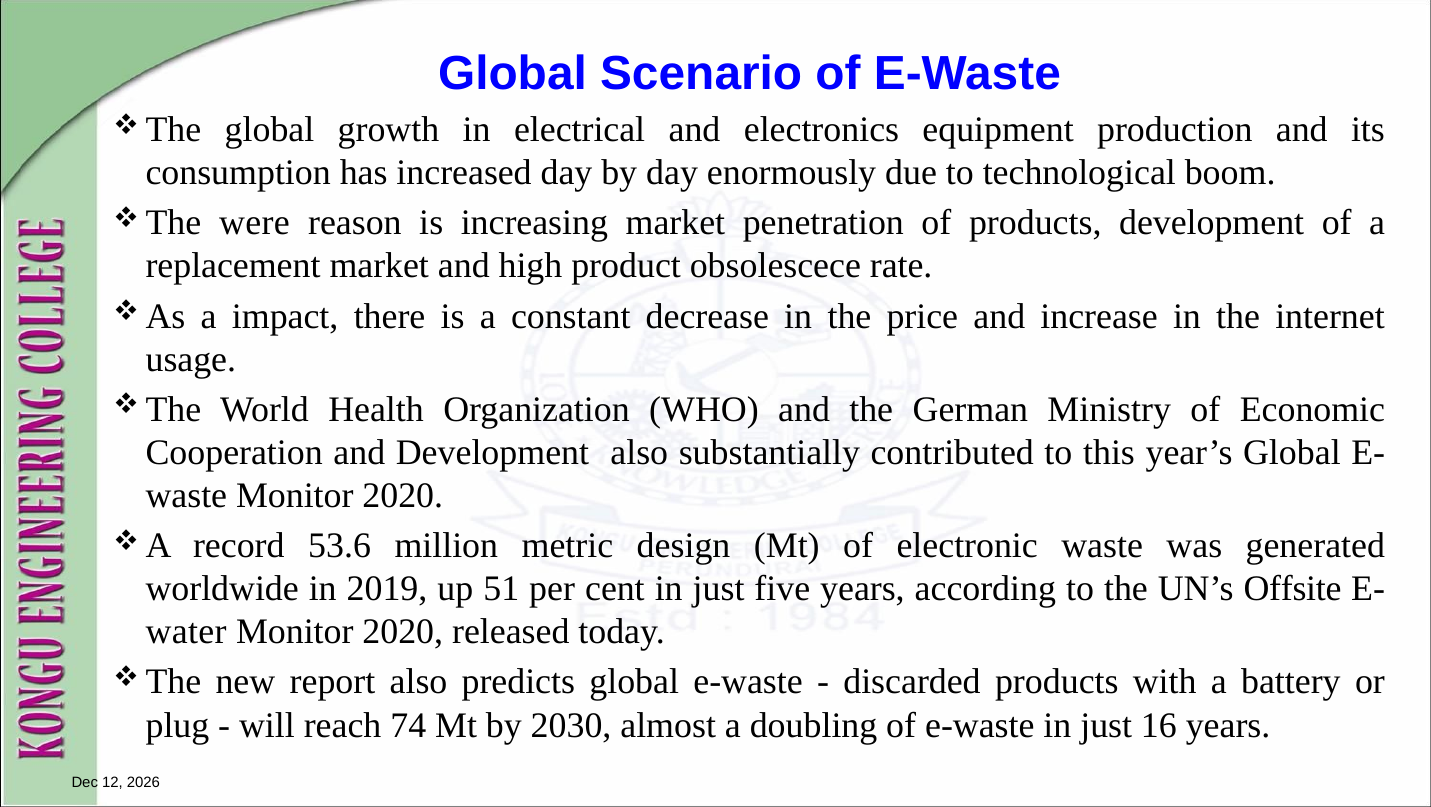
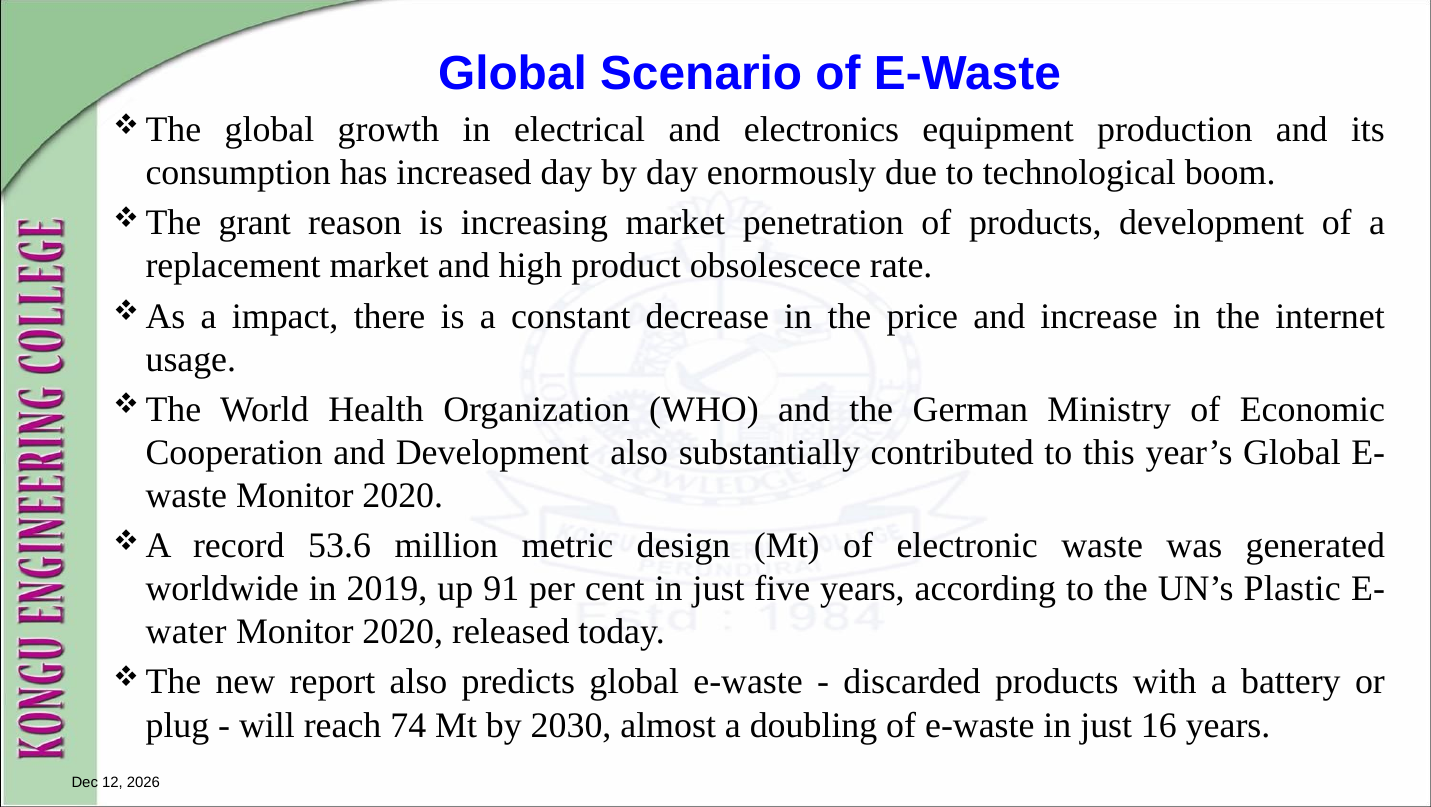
were: were -> grant (255, 223)
51: 51 -> 91 (501, 589)
Offsite: Offsite -> Plastic (1292, 589)
